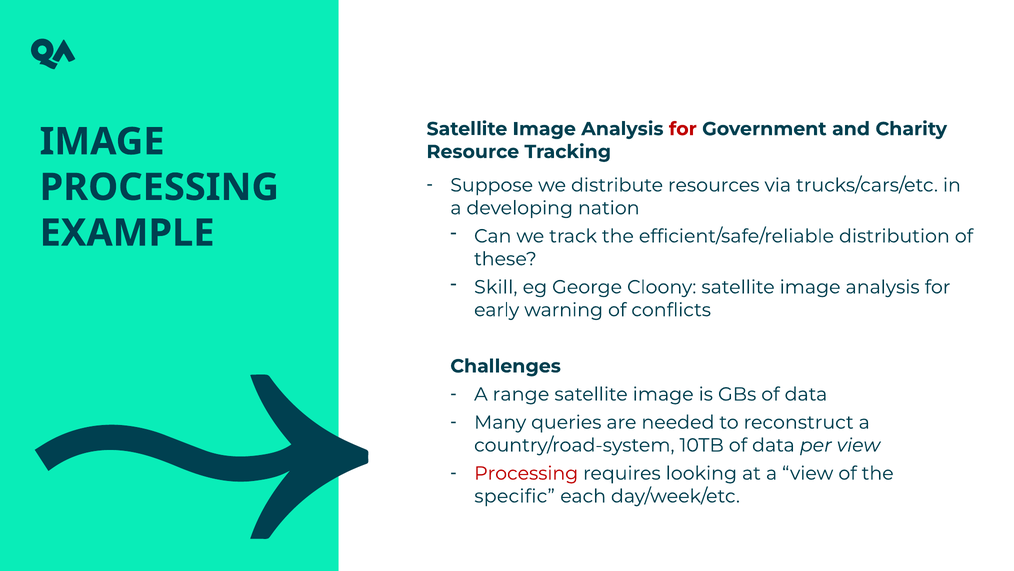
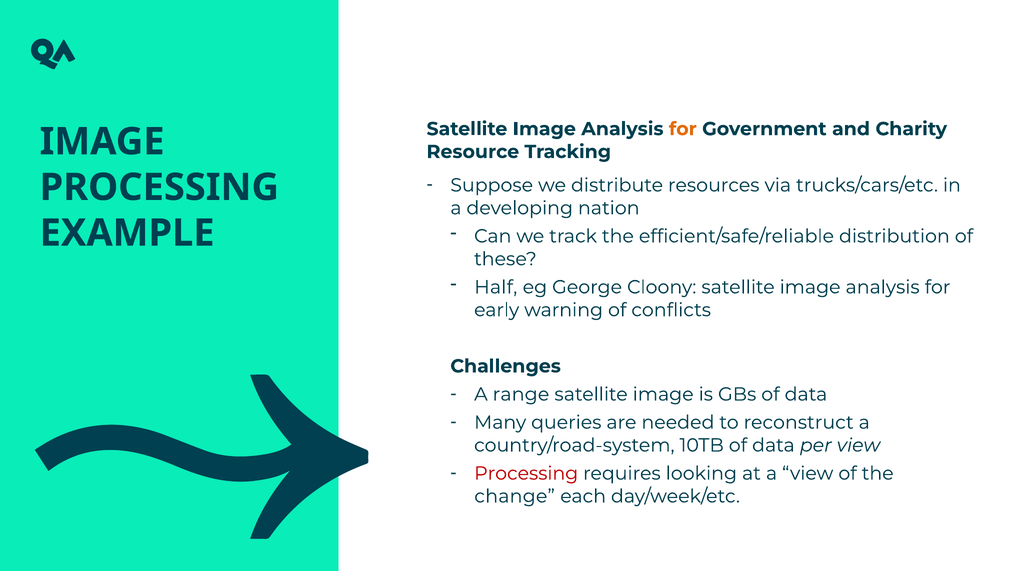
for colour: red -> orange (683, 129)
Skill: Skill -> Half (496, 287)
specific: specific -> change (515, 496)
